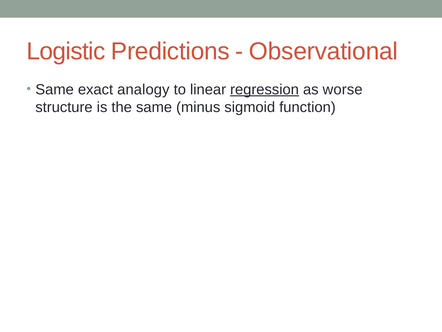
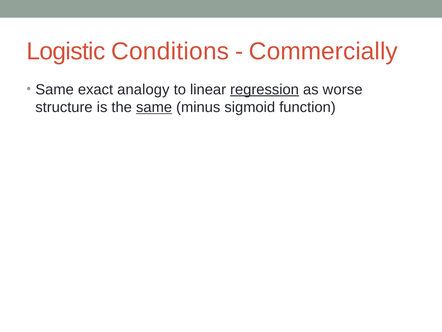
Predictions: Predictions -> Conditions (170, 51)
Observational: Observational -> Commercially (323, 51)
same underline: none -> present (154, 107)
